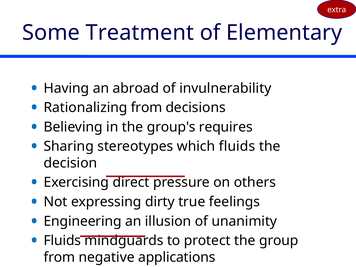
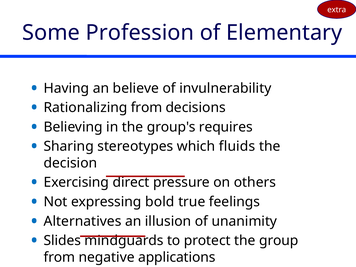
Treatment: Treatment -> Profession (140, 33)
abroad: abroad -> believe (136, 88)
dirty: dirty -> bold (160, 202)
Engineering: Engineering -> Alternatives (83, 221)
Fluids: Fluids -> Slides (62, 241)
